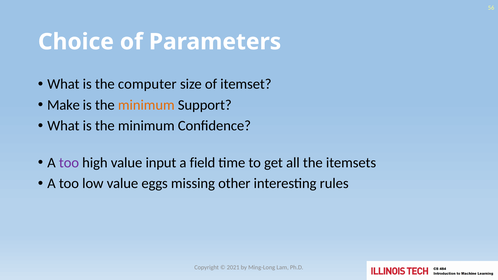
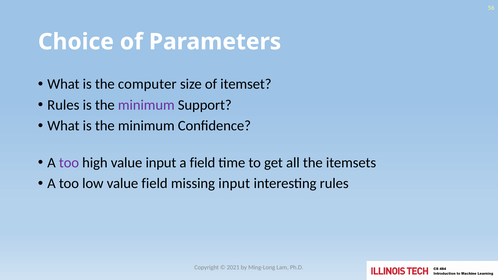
Make: Make -> Rules (63, 105)
minimum colour: orange -> purple (146, 105)
value eggs: eggs -> field (155, 184)
missing other: other -> input (234, 184)
